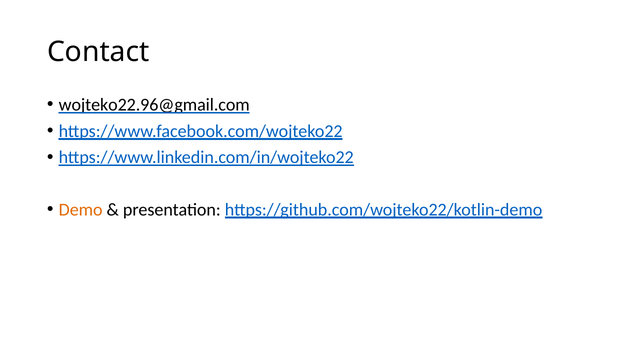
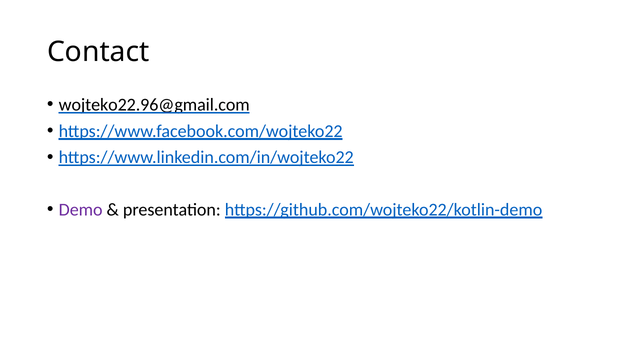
Demo colour: orange -> purple (81, 209)
